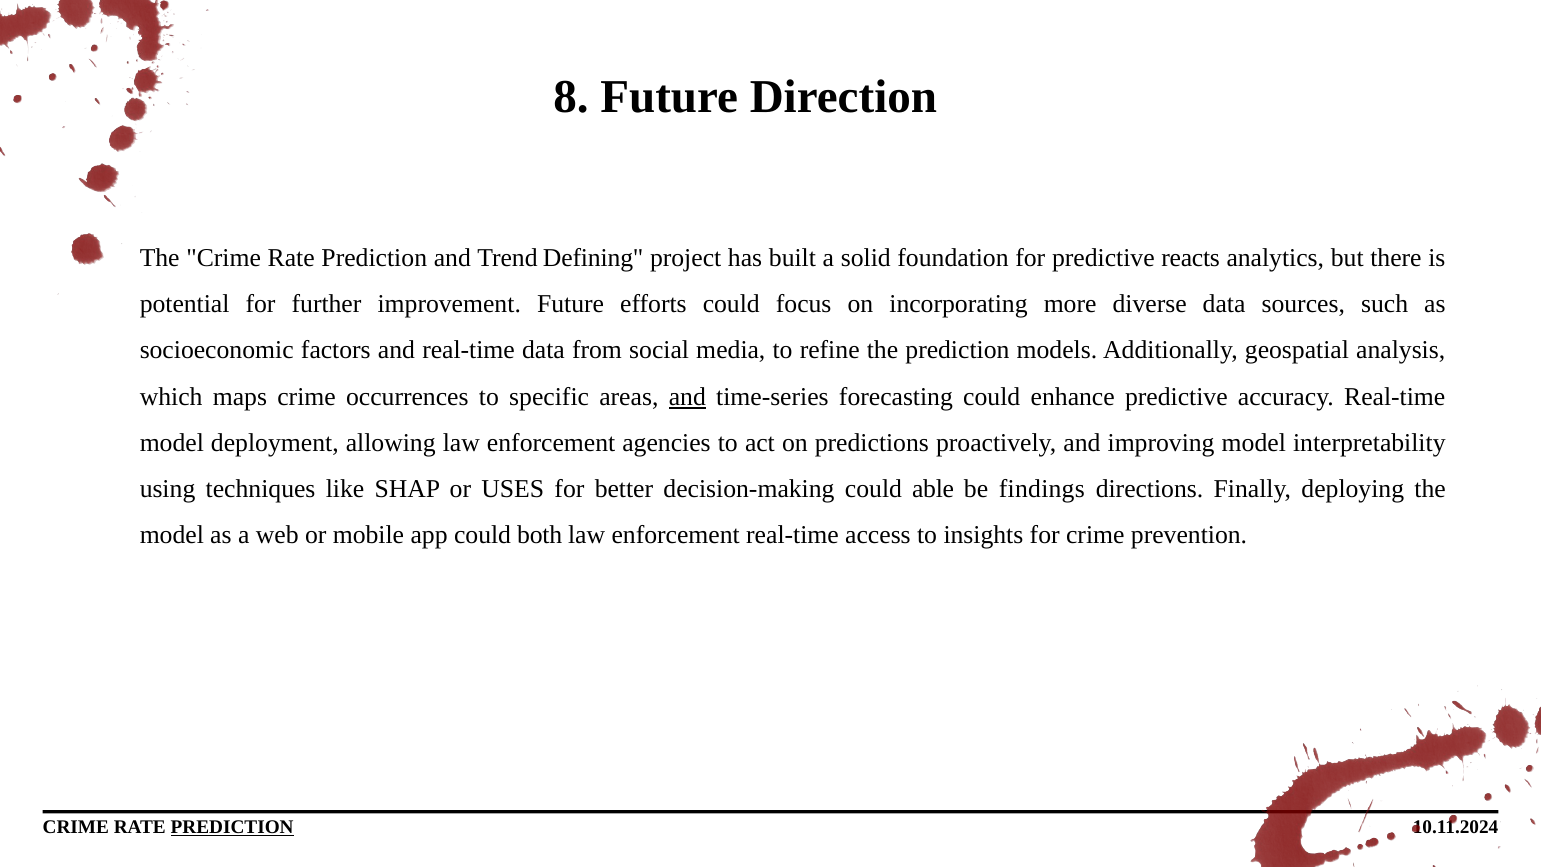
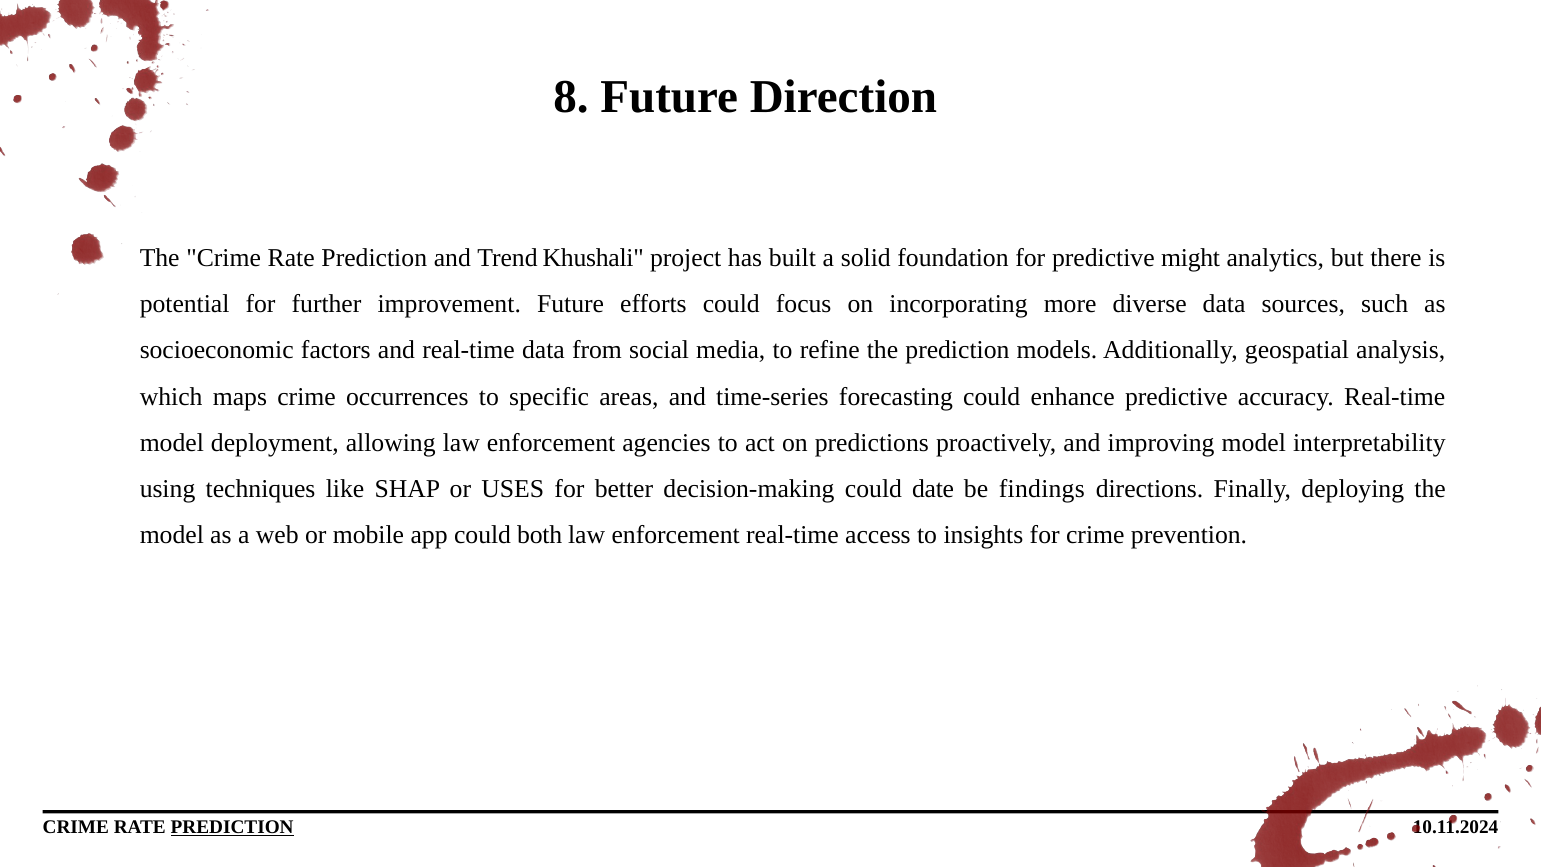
Defining: Defining -> Khushali (593, 258)
reacts: reacts -> might (1191, 258)
and underline: present -> none (687, 397)
able: able -> date (933, 489)
